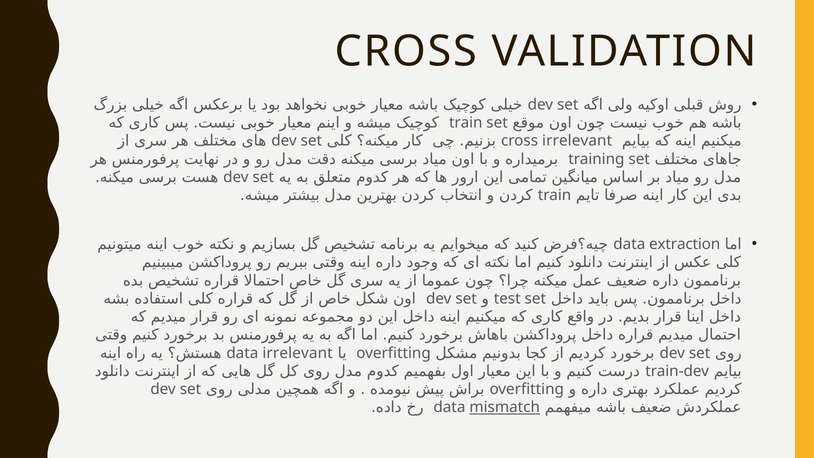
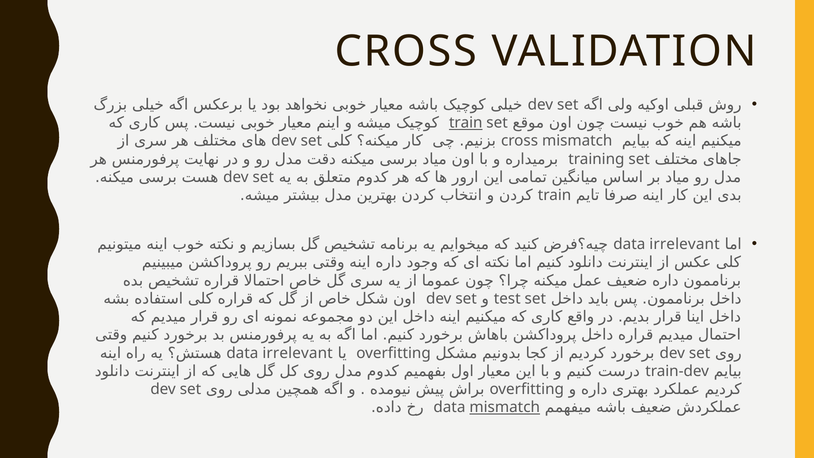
train underline: none -> present (466, 123)
cross irrelevant: irrelevant -> mismatch (577, 141)
extraction: extraction -> irrelevant (685, 244)
